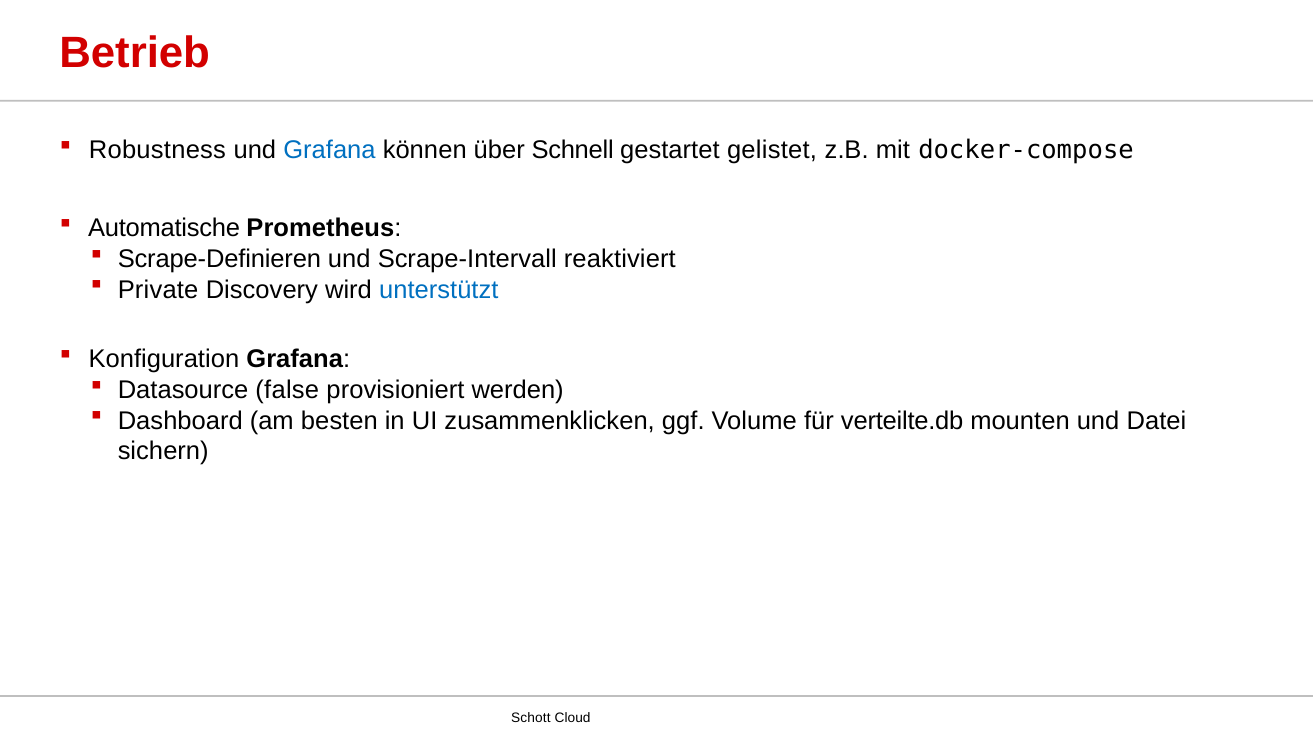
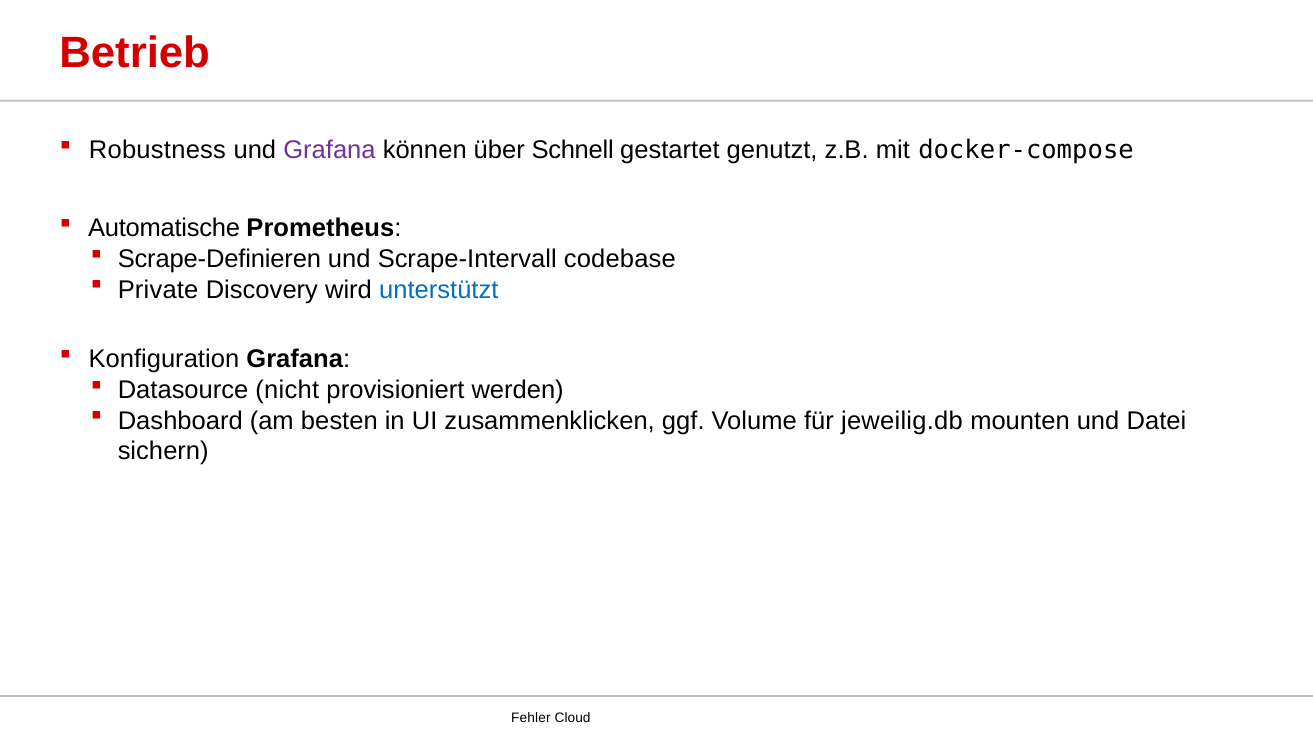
Grafana colour: blue -> purple (329, 150)
gelistet: gelistet -> genutzt (772, 150)
reaktiviert: reaktiviert -> codebase (620, 259)
false: false -> nicht (287, 390)
verteilte.db: verteilte.db -> jeweilig.db (902, 420)
Schott: Schott -> Fehler (531, 718)
